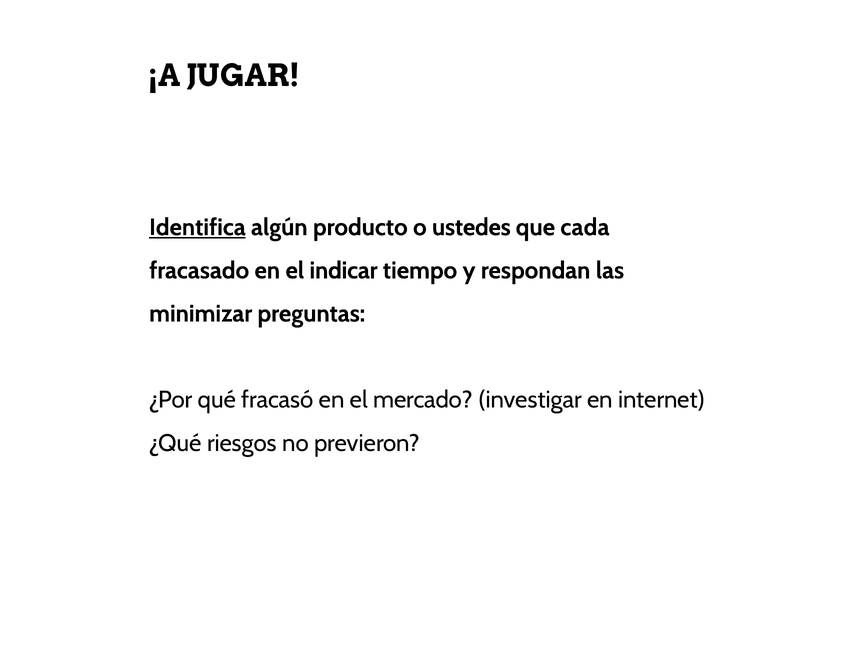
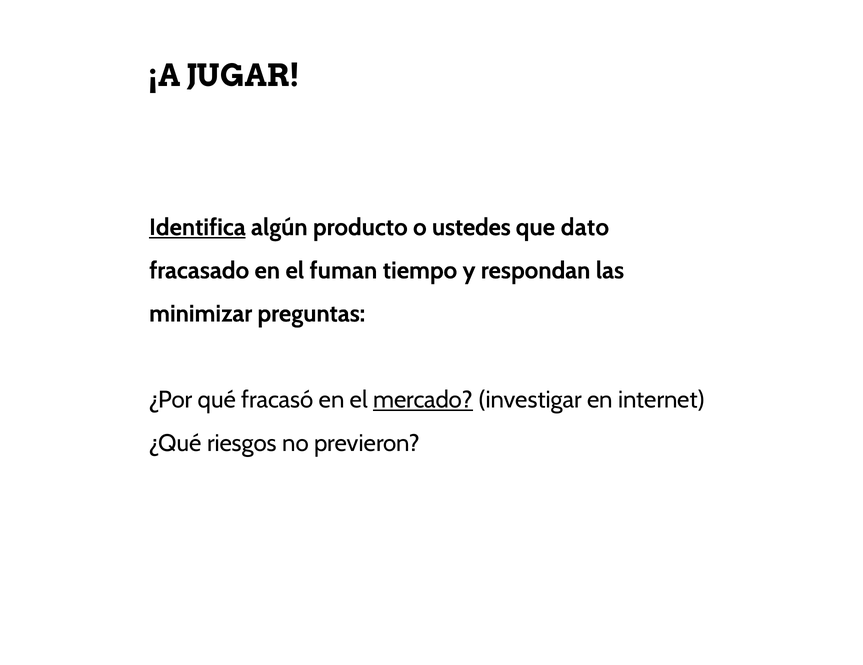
cada: cada -> dato (585, 227)
indicar: indicar -> fuman (343, 271)
mercado underline: none -> present (423, 400)
